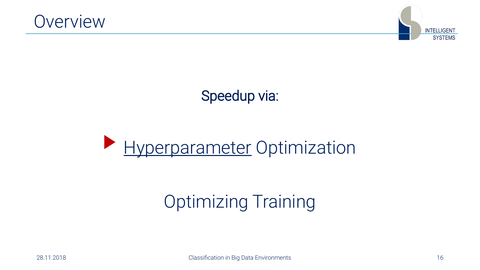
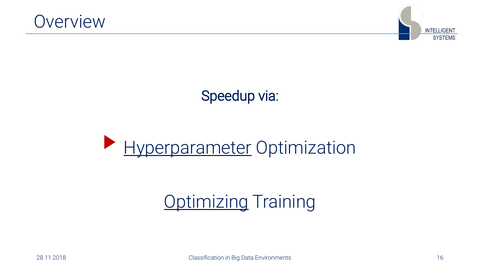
Optimizing underline: none -> present (206, 202)
